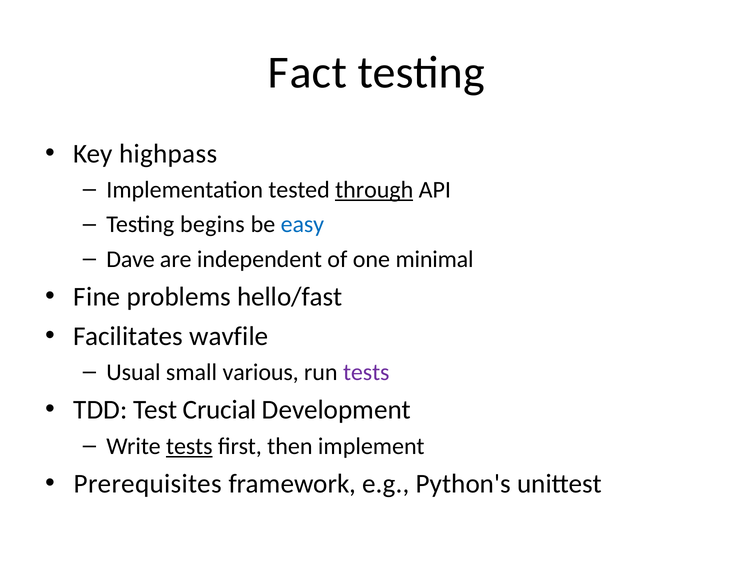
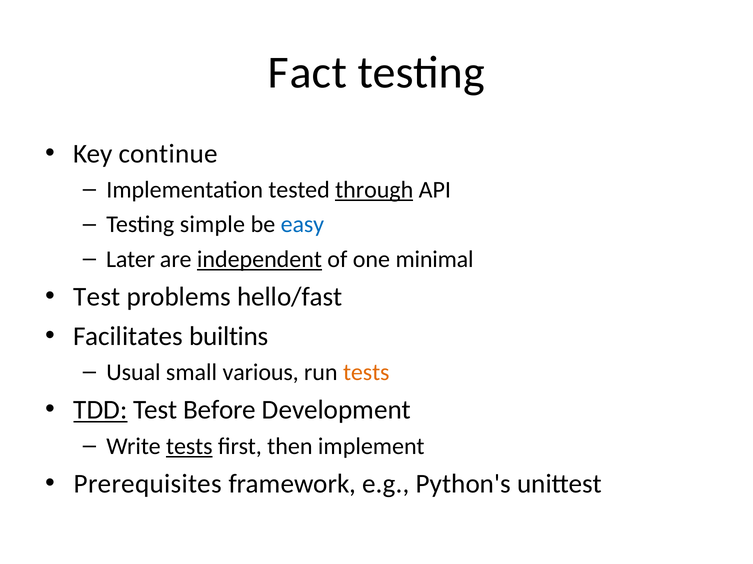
highpass: highpass -> continue (168, 154)
begins: begins -> simple (212, 225)
Dave: Dave -> Later (131, 260)
independent underline: none -> present (259, 260)
Fine: Fine -> Test (97, 297)
wavfile: wavfile -> builtins (229, 337)
tests colour: purple -> orange (366, 373)
TDD underline: none -> present (100, 411)
Crucial: Crucial -> Before (220, 411)
